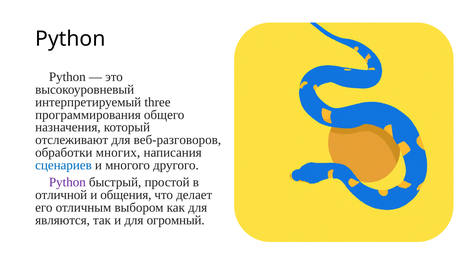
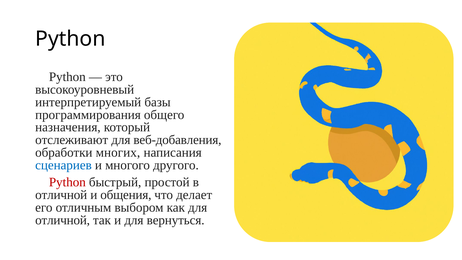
three: three -> базы (158, 102)
веб-разговоров: веб-разговоров -> веб-добавления (177, 140)
Python colour: purple -> red (67, 182)
являются: являются -> отличной (63, 220)
огромный: огромный -> вернуться (176, 220)
